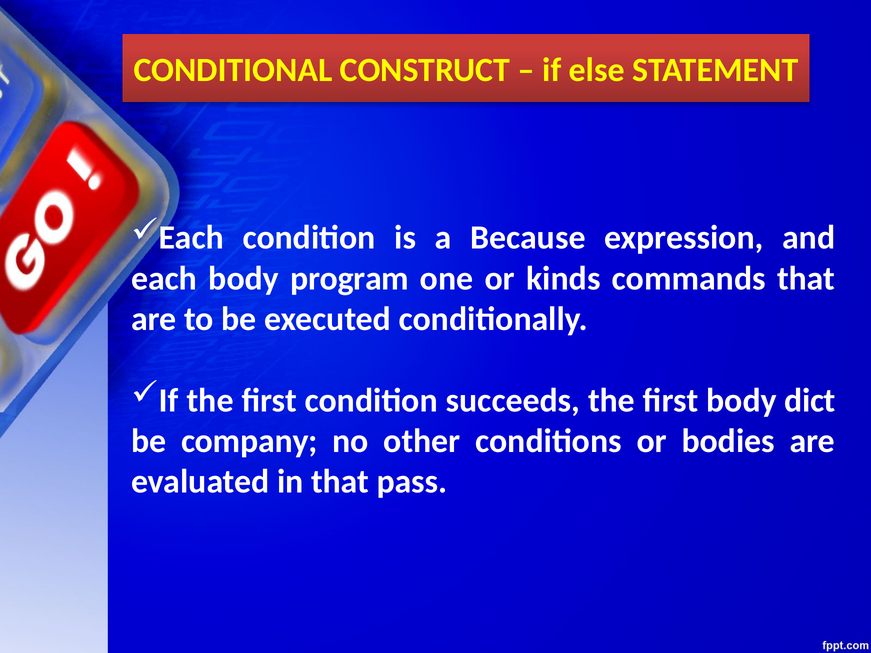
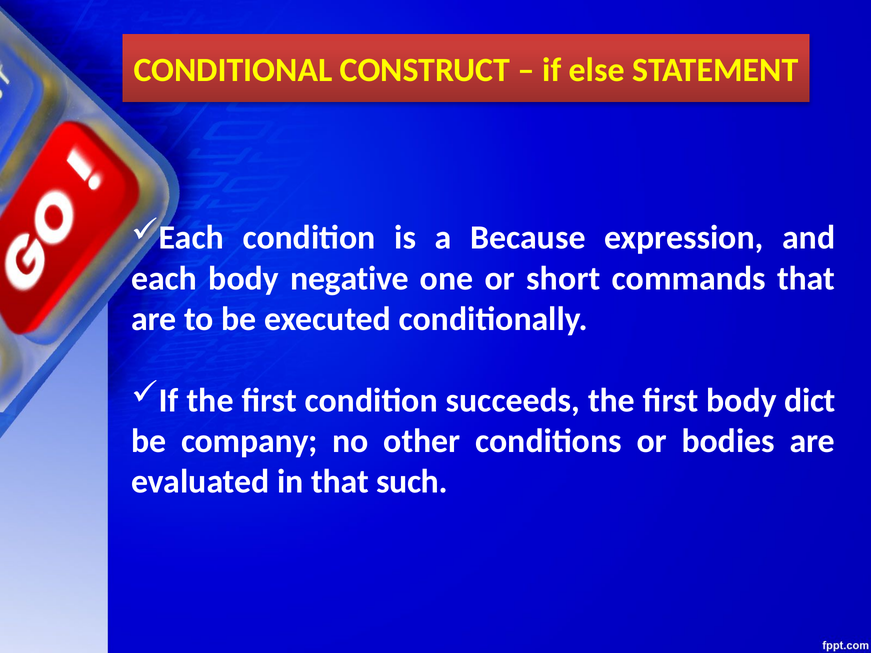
program: program -> negative (350, 279)
kinds: kinds -> short (563, 279)
pass: pass -> such (412, 482)
